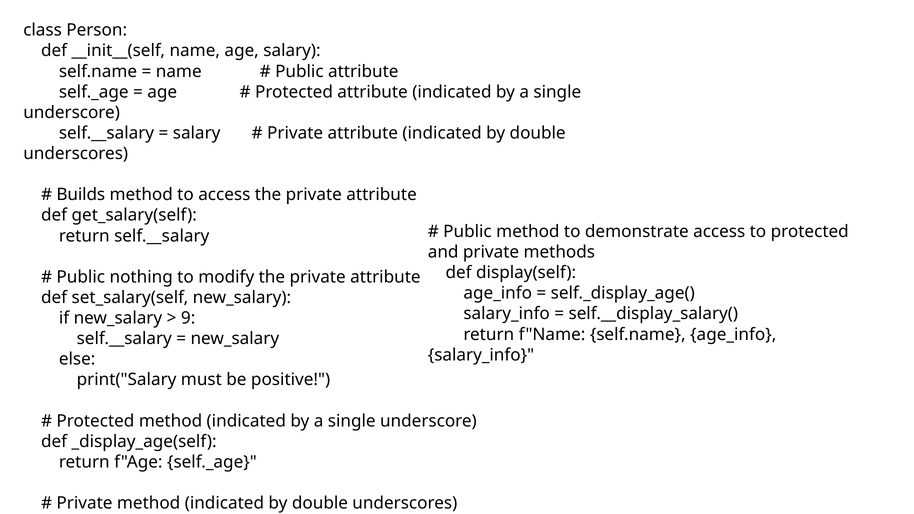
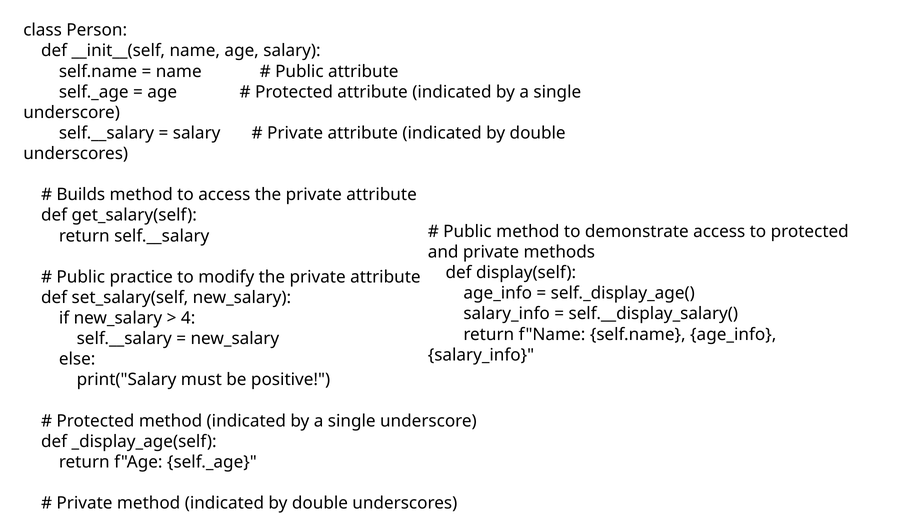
nothing: nothing -> practice (141, 277)
9: 9 -> 4 (188, 318)
